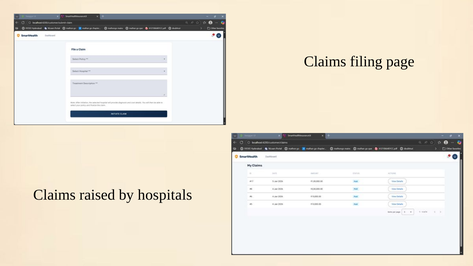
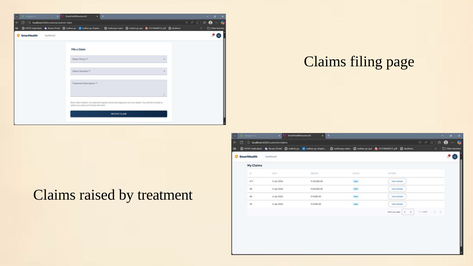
hospitals: hospitals -> treatment (165, 195)
